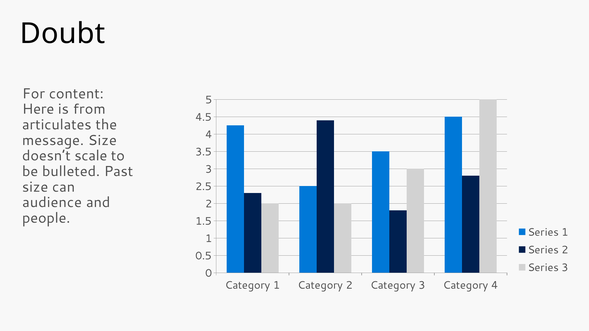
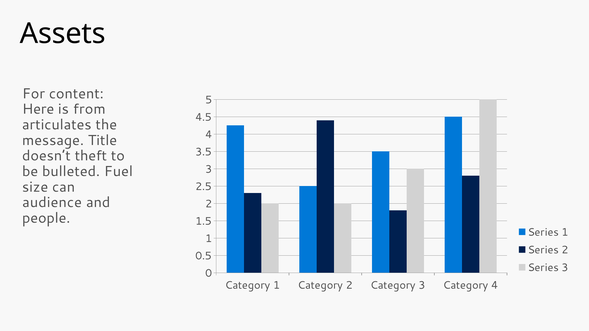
Doubt: Doubt -> Assets (63, 34)
message Size: Size -> Title (102, 140)
scale: scale -> theft (91, 156)
Past: Past -> Fuel (118, 172)
